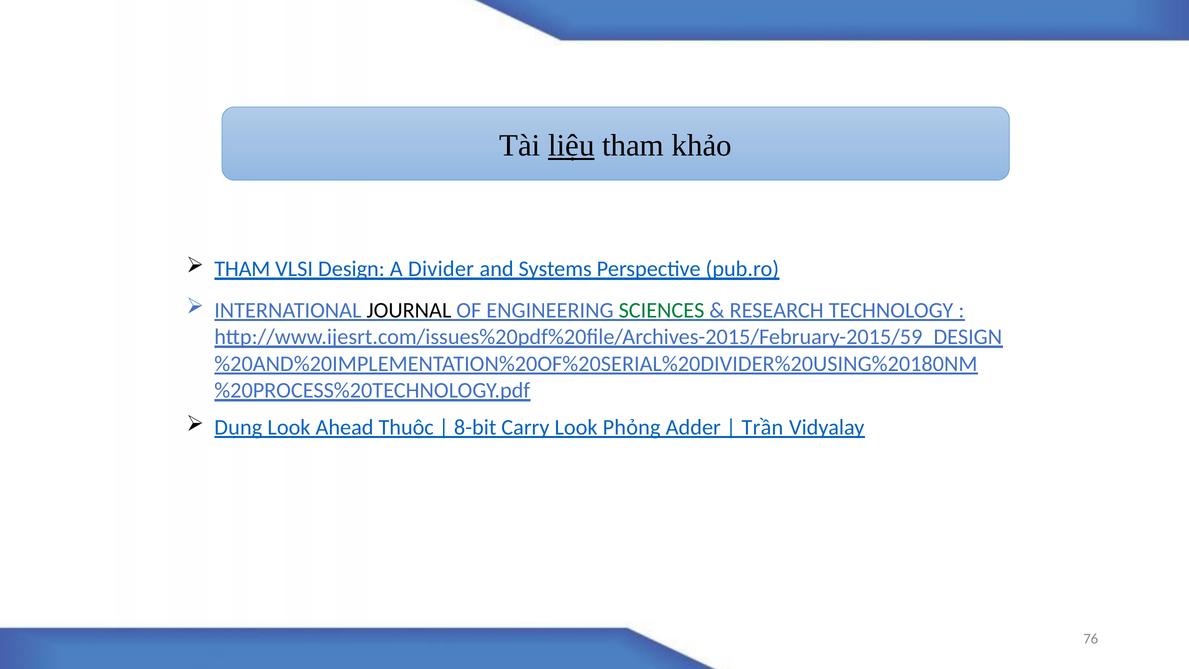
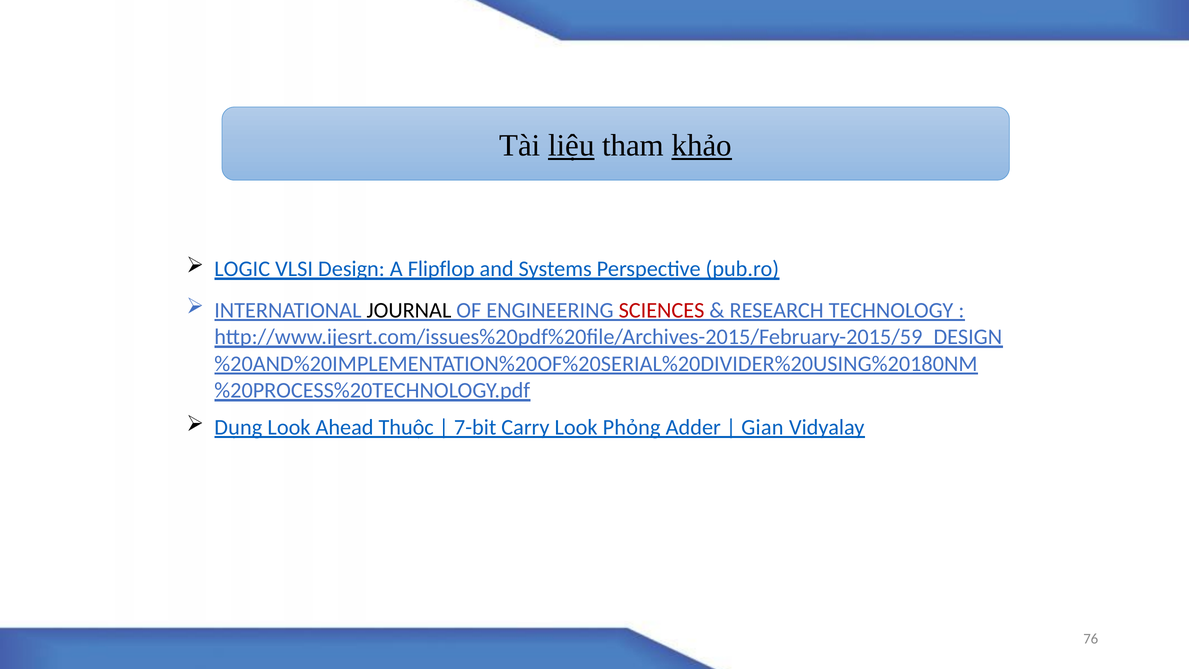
khảo underline: none -> present (702, 146)
THAM: THAM -> LOGIC (242, 269)
Divider: Divider -> Flipflop (441, 269)
SCIENCES colour: green -> red (662, 310)
8-bit: 8-bit -> 7-bit (475, 427)
Trần: Trần -> Gian (762, 427)
